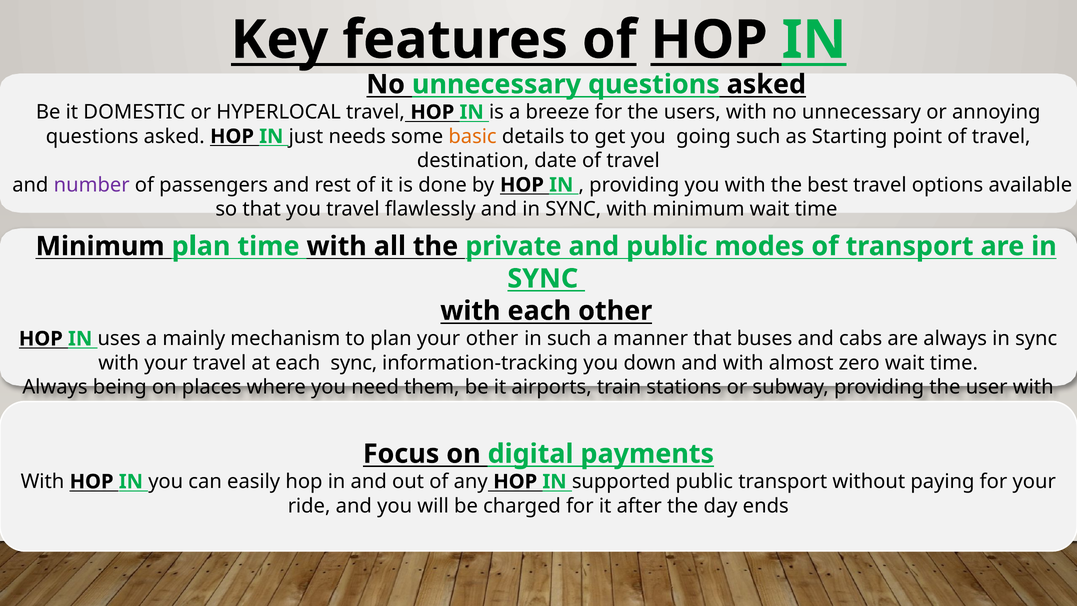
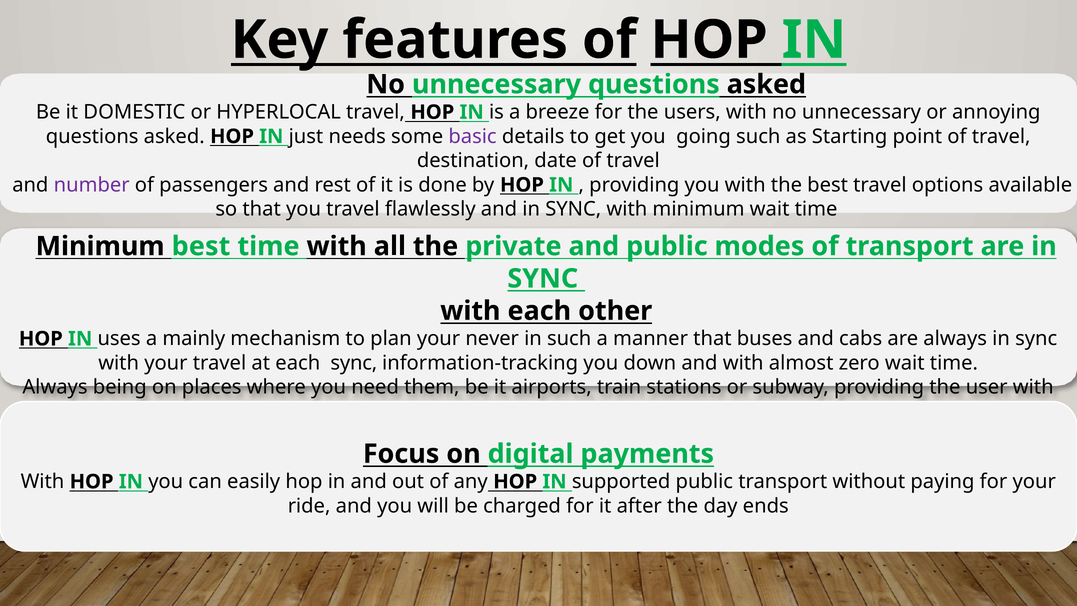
basic colour: orange -> purple (473, 136)
Minimum plan: plan -> best (201, 246)
your other: other -> never (492, 339)
